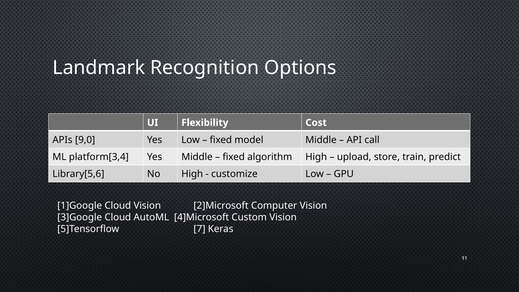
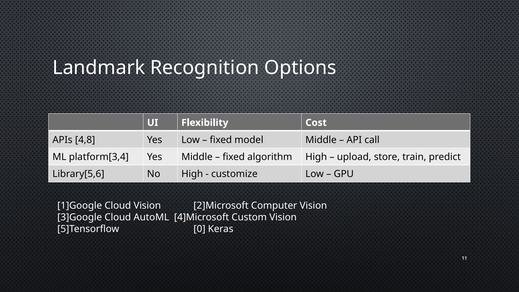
9,0: 9,0 -> 4,8 (85, 140)
7: 7 -> 0 (199, 229)
